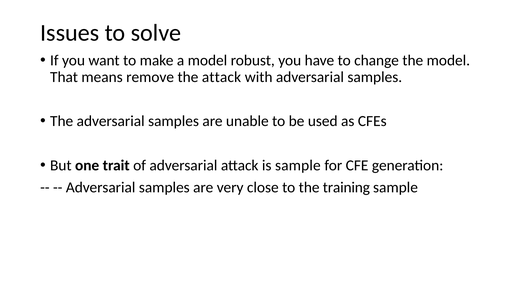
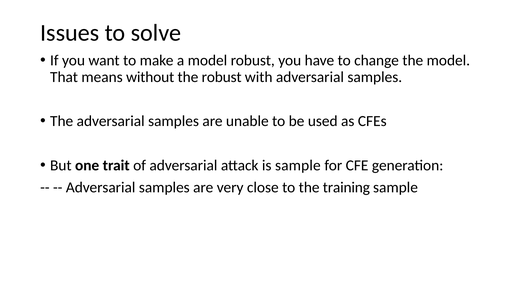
remove: remove -> without (150, 77)
the attack: attack -> robust (222, 77)
